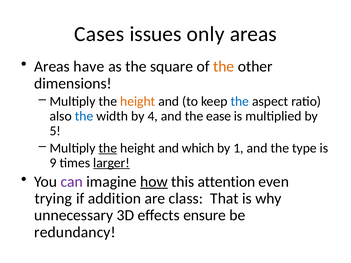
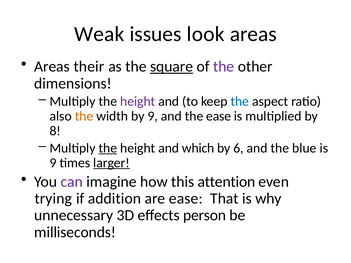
Cases: Cases -> Weak (99, 34)
only: only -> look (206, 34)
have: have -> their (89, 67)
square underline: none -> present (172, 67)
the colour: orange -> purple (224, 67)
height colour: orange -> purple (138, 101)
the colour: blue -> orange (84, 116)
by 4: 4 -> 9 (153, 116)
5: 5 -> 8 (55, 131)
1: 1 -> 6 (238, 148)
type: type -> blue (304, 148)
how underline: present -> none (154, 182)
are class: class -> ease (186, 199)
ensure: ensure -> person (205, 216)
redundancy: redundancy -> milliseconds (75, 232)
